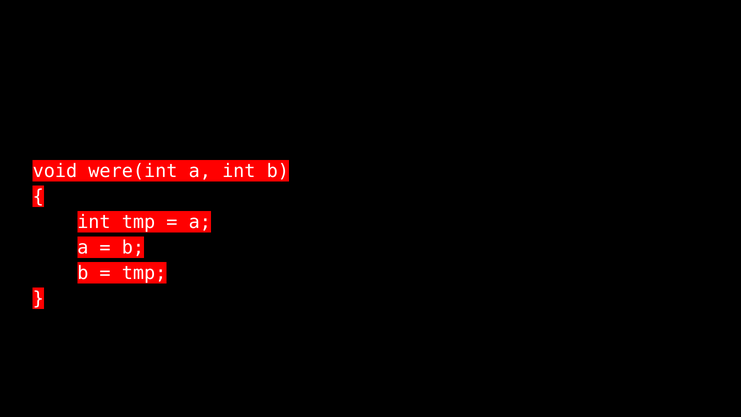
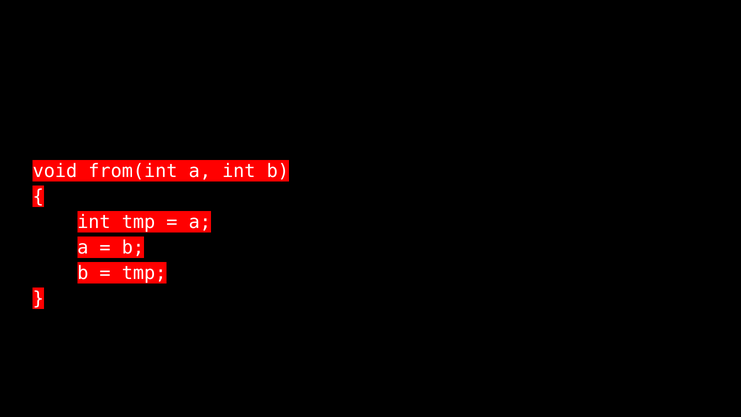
were(int: were(int -> from(int (133, 171)
